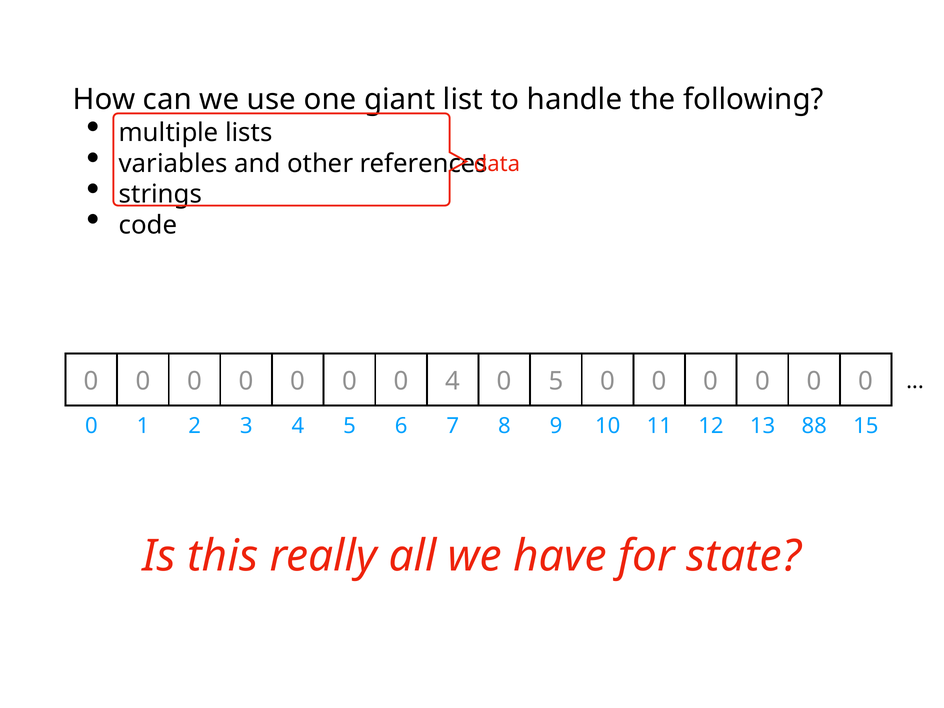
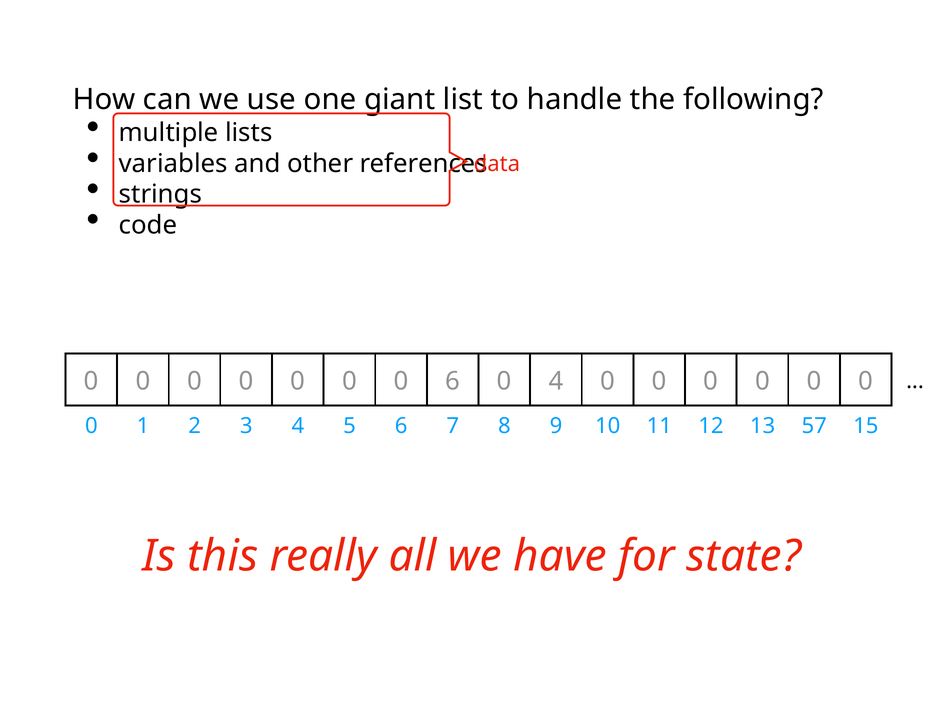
0 4: 4 -> 6 (453, 381)
0 5: 5 -> 4 (556, 381)
88: 88 -> 57 (814, 426)
